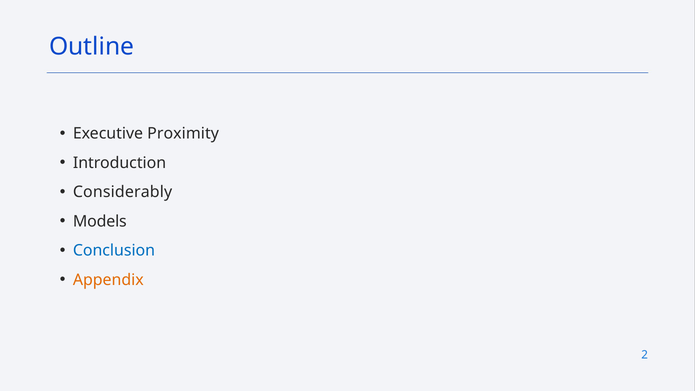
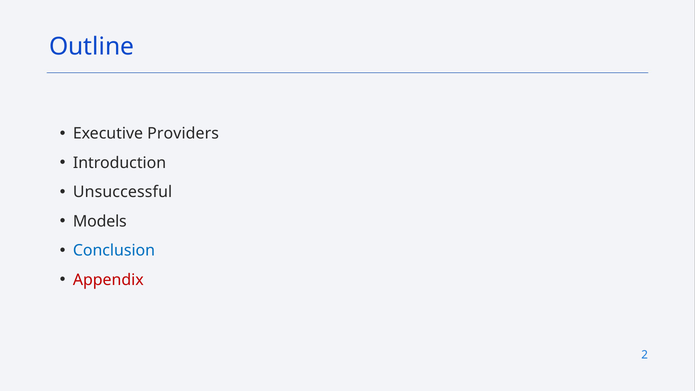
Proximity: Proximity -> Providers (183, 134)
Considerably: Considerably -> Unsuccessful (123, 192)
Appendix colour: orange -> red (108, 280)
